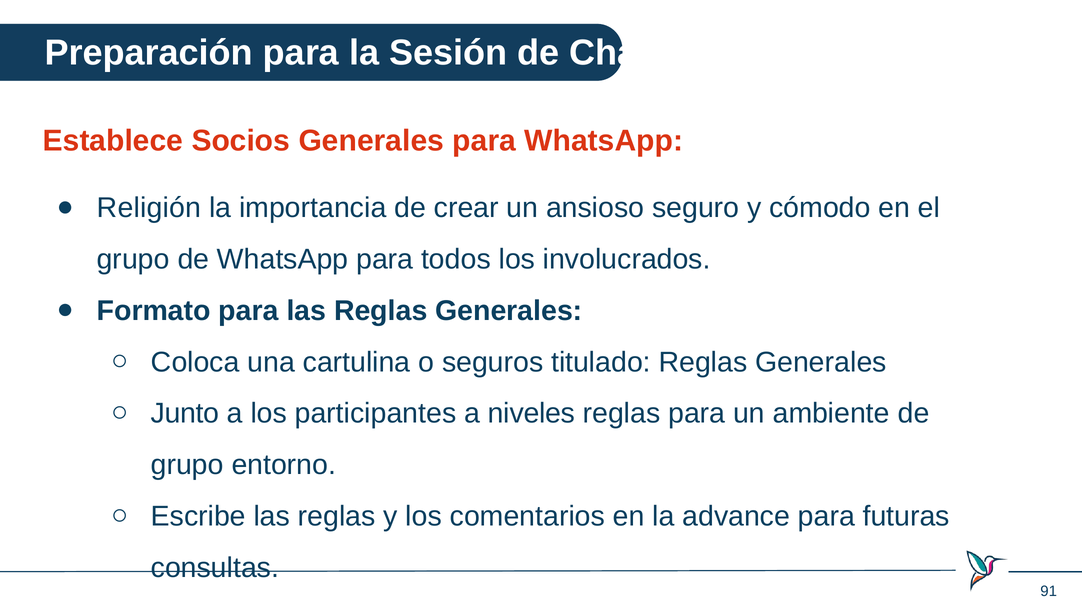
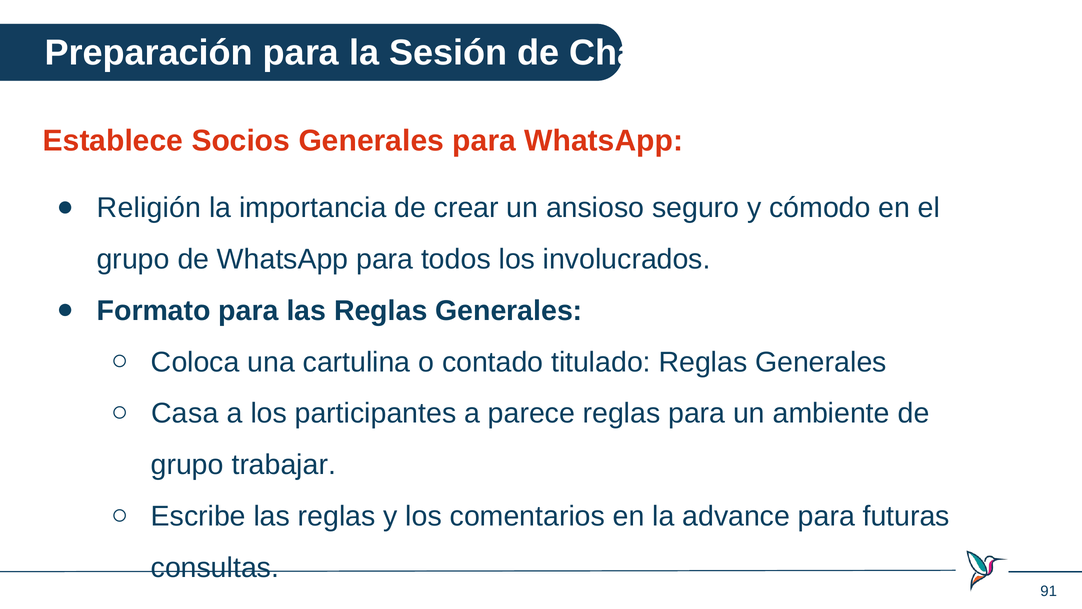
seguros: seguros -> contado (493, 362)
Junto: Junto -> Casa (185, 413)
niveles: niveles -> parece (531, 413)
entorno: entorno -> trabajar (284, 465)
